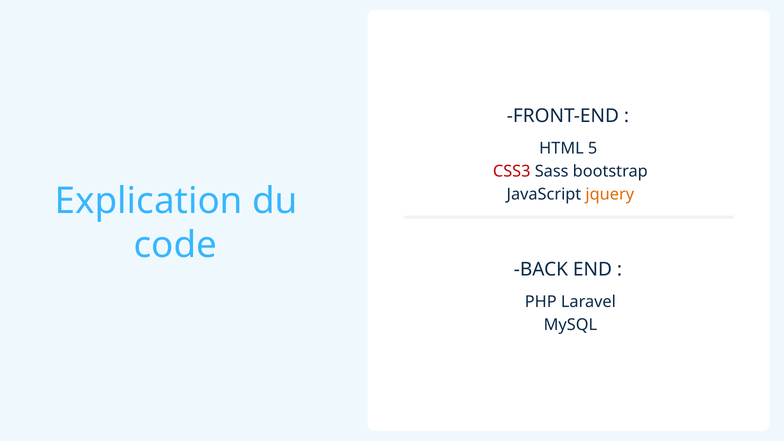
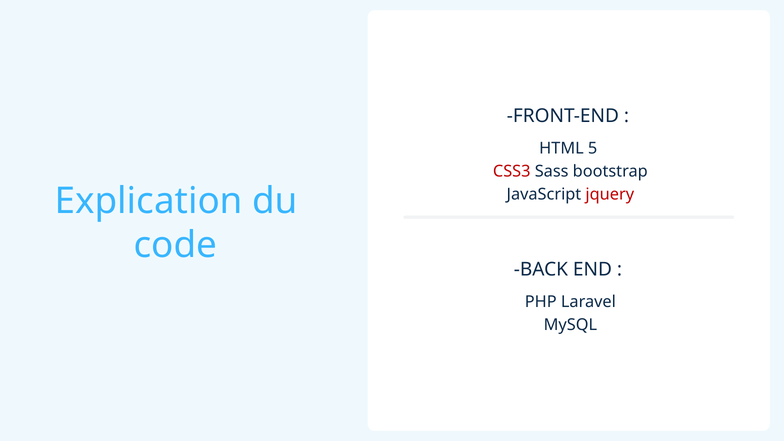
jquery colour: orange -> red (610, 194)
